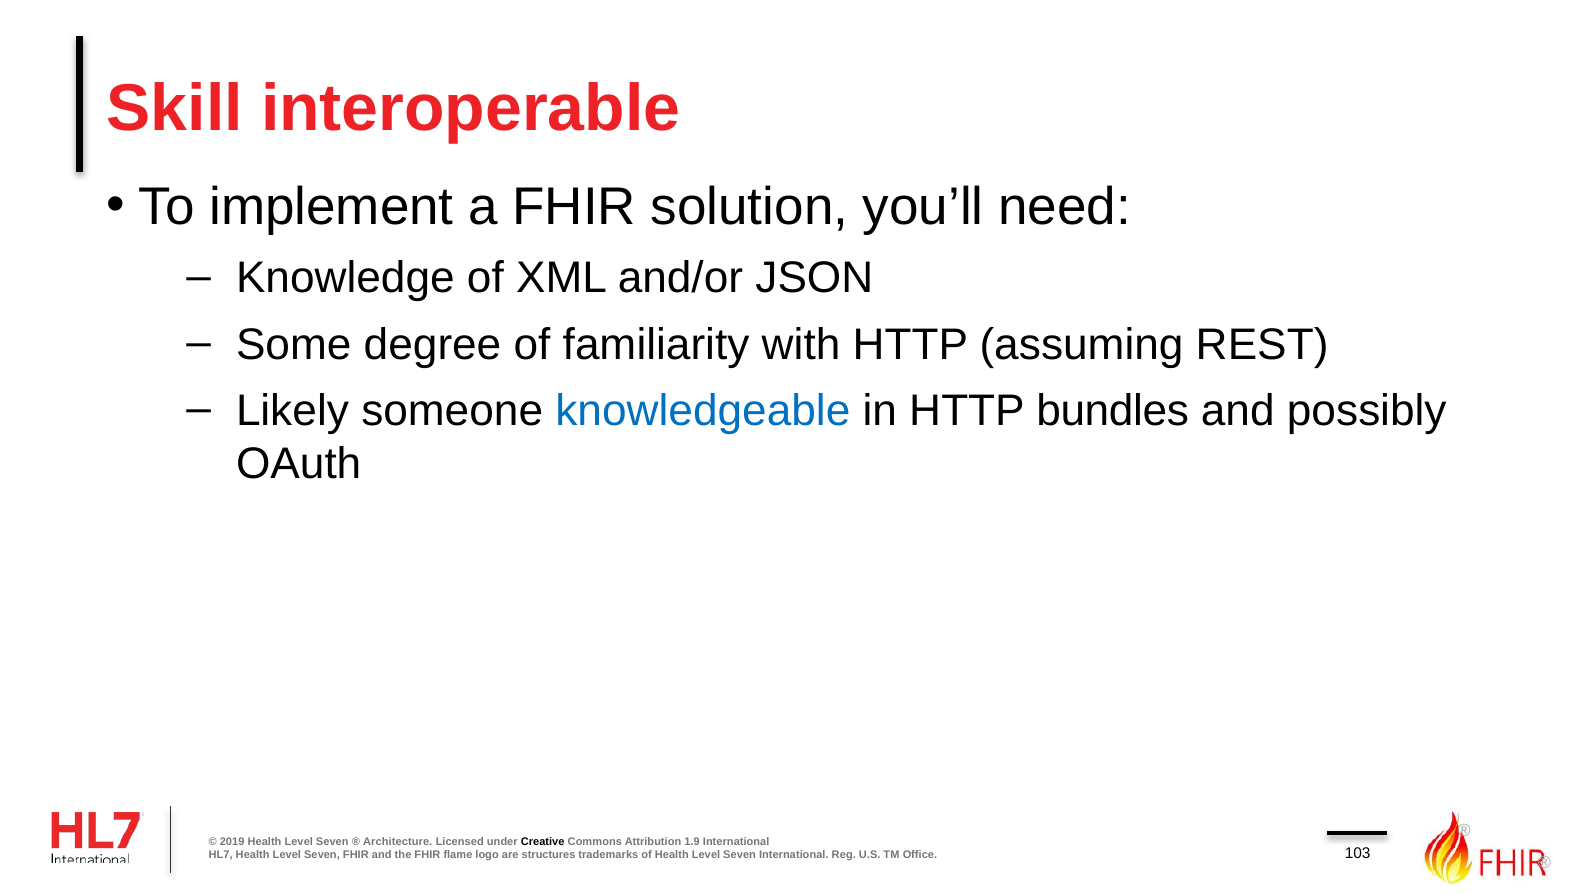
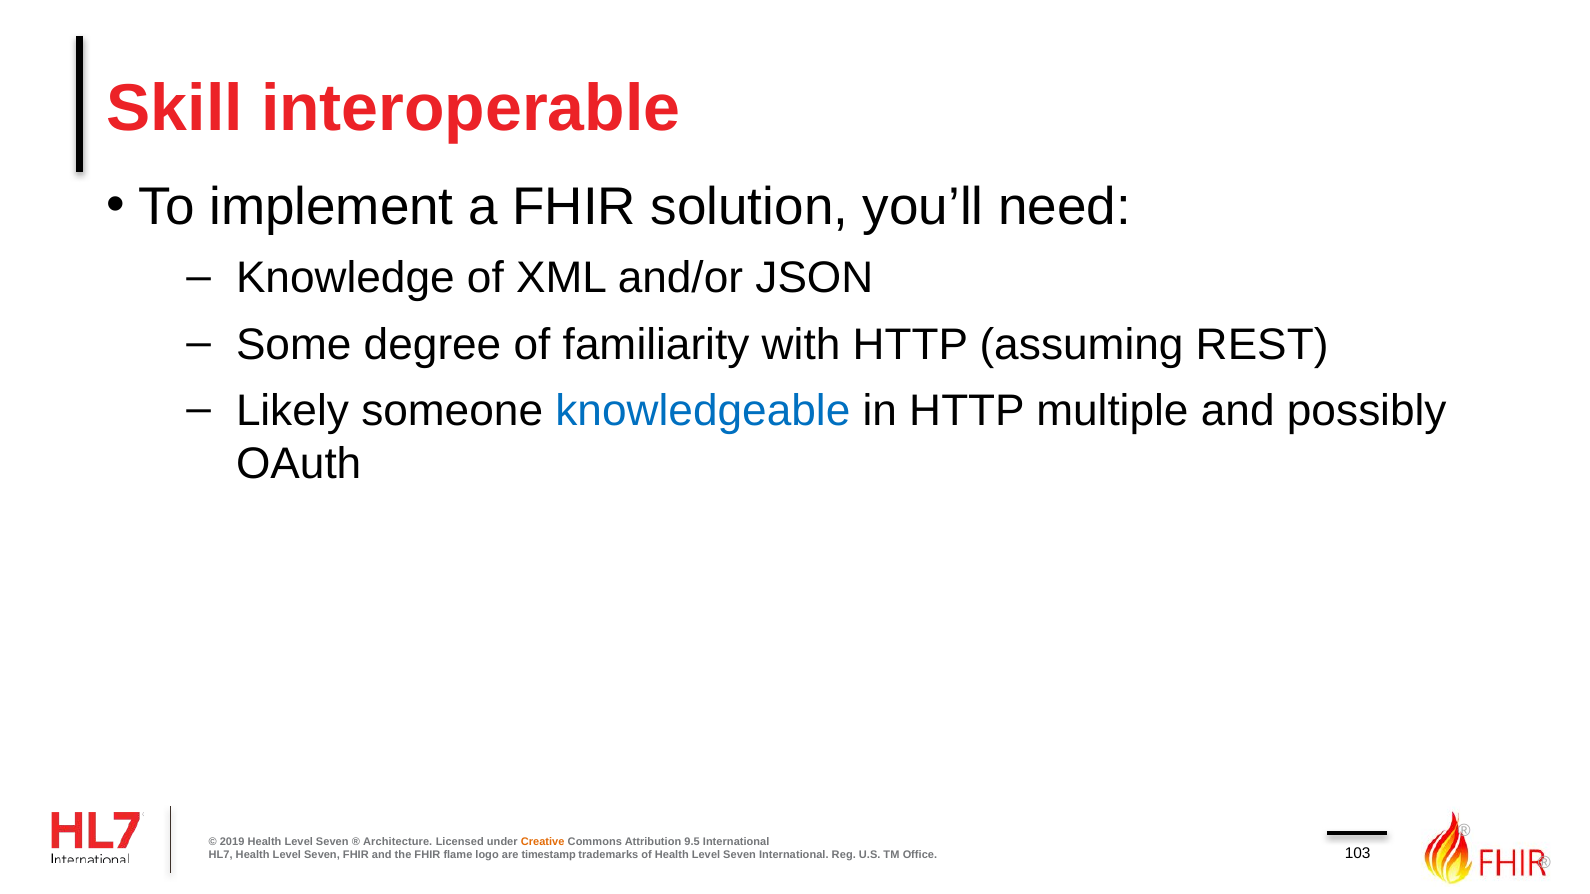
bundles: bundles -> multiple (1112, 411)
Creative colour: black -> orange (543, 842)
1.9: 1.9 -> 9.5 (692, 842)
structures: structures -> timestamp (549, 855)
